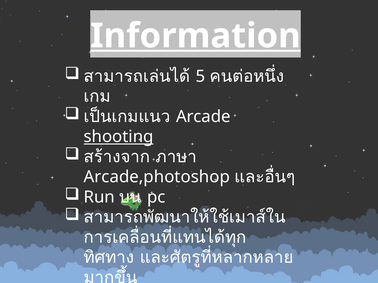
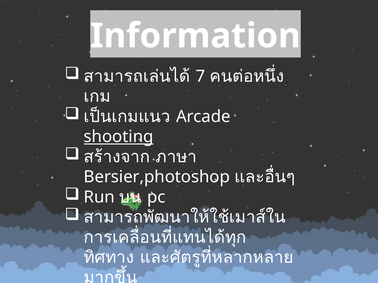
Information underline: present -> none (195, 36)
5: 5 -> 7 (200, 76)
Arcade,photoshop: Arcade,photoshop -> Bersier,photoshop (157, 177)
